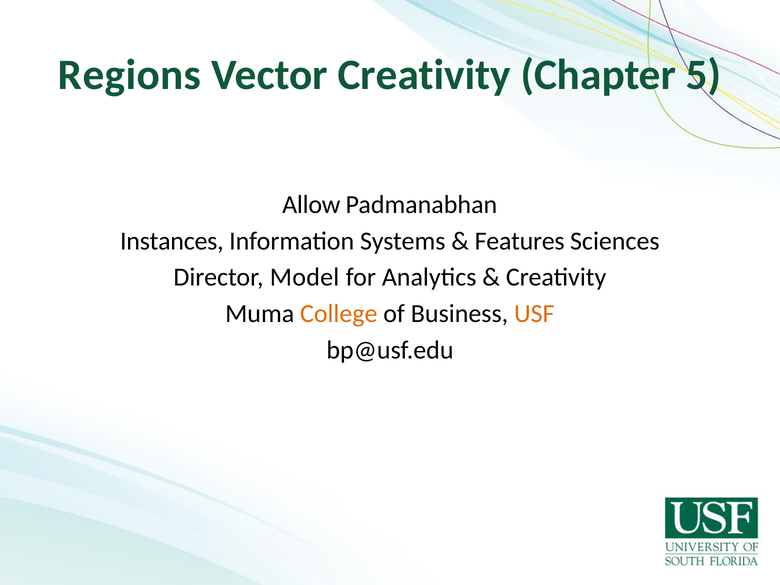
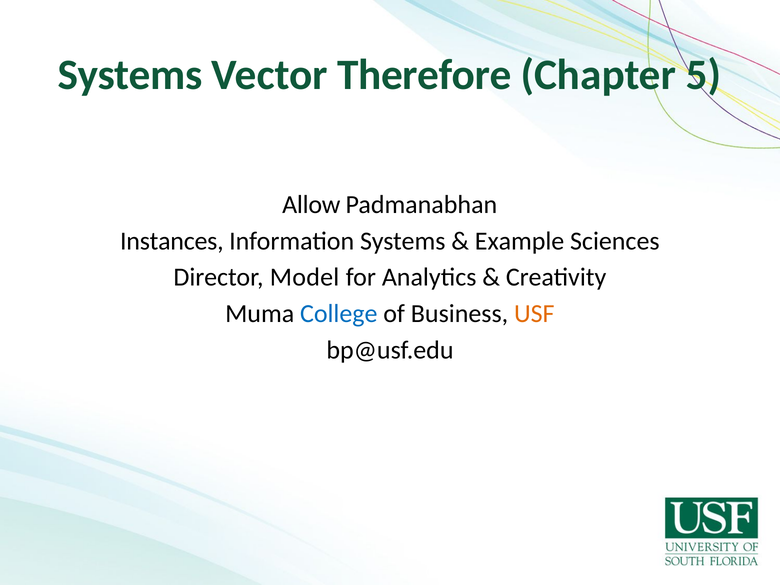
Regions: Regions -> Systems (130, 75)
Vector Creativity: Creativity -> Therefore (424, 75)
Features: Features -> Example (520, 241)
College colour: orange -> blue (339, 314)
